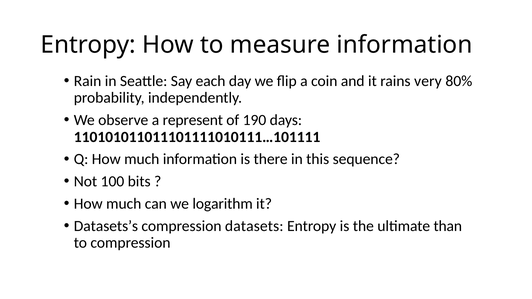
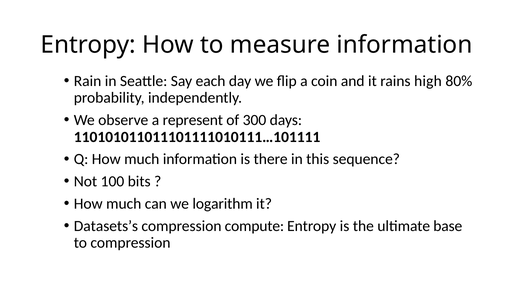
very: very -> high (428, 81)
190: 190 -> 300 (254, 120)
datasets: datasets -> compute (254, 226)
than: than -> base (448, 226)
